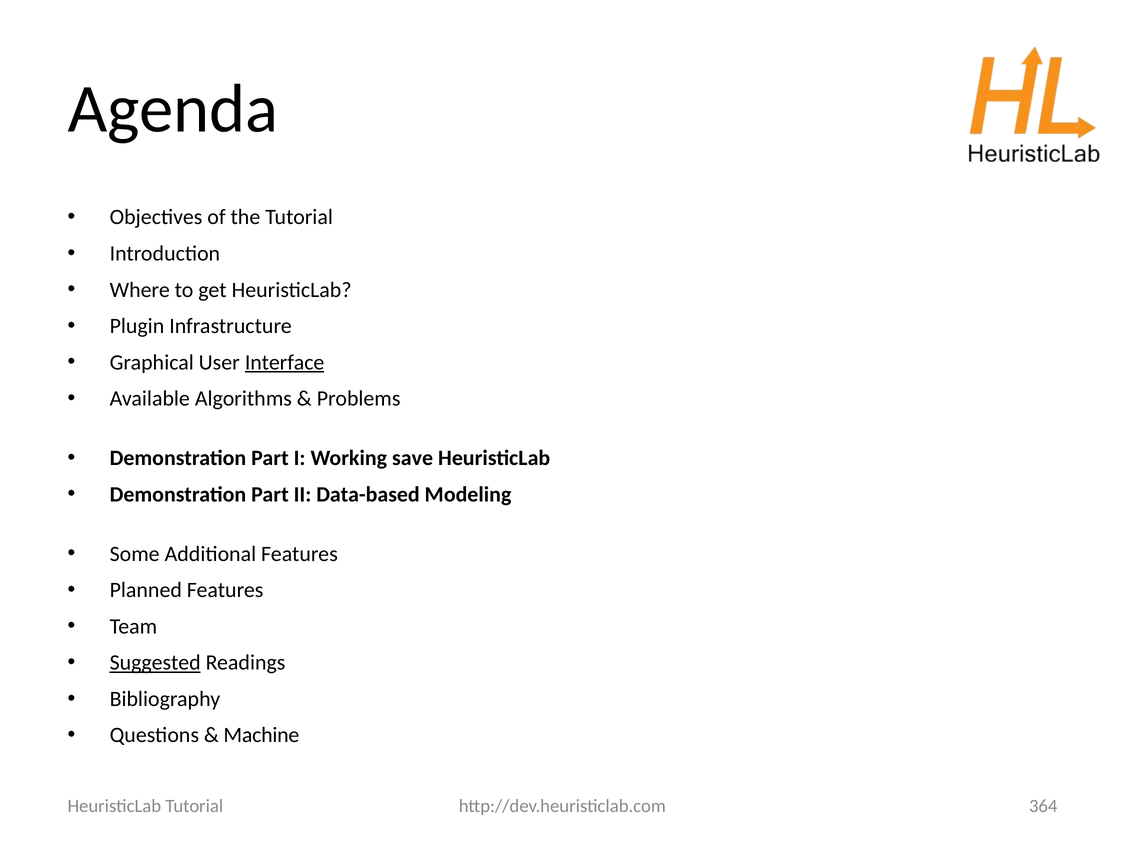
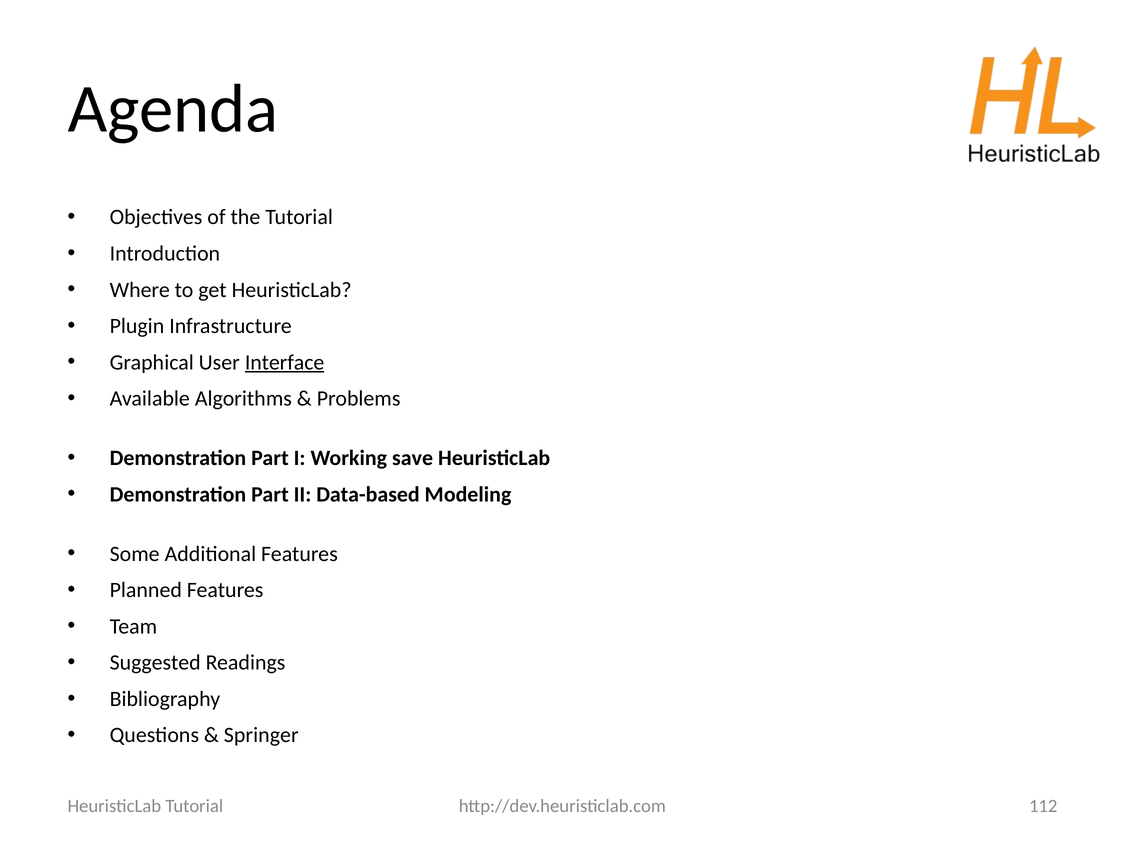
Suggested underline: present -> none (155, 663)
Machine: Machine -> Springer (261, 735)
364: 364 -> 112 (1043, 806)
